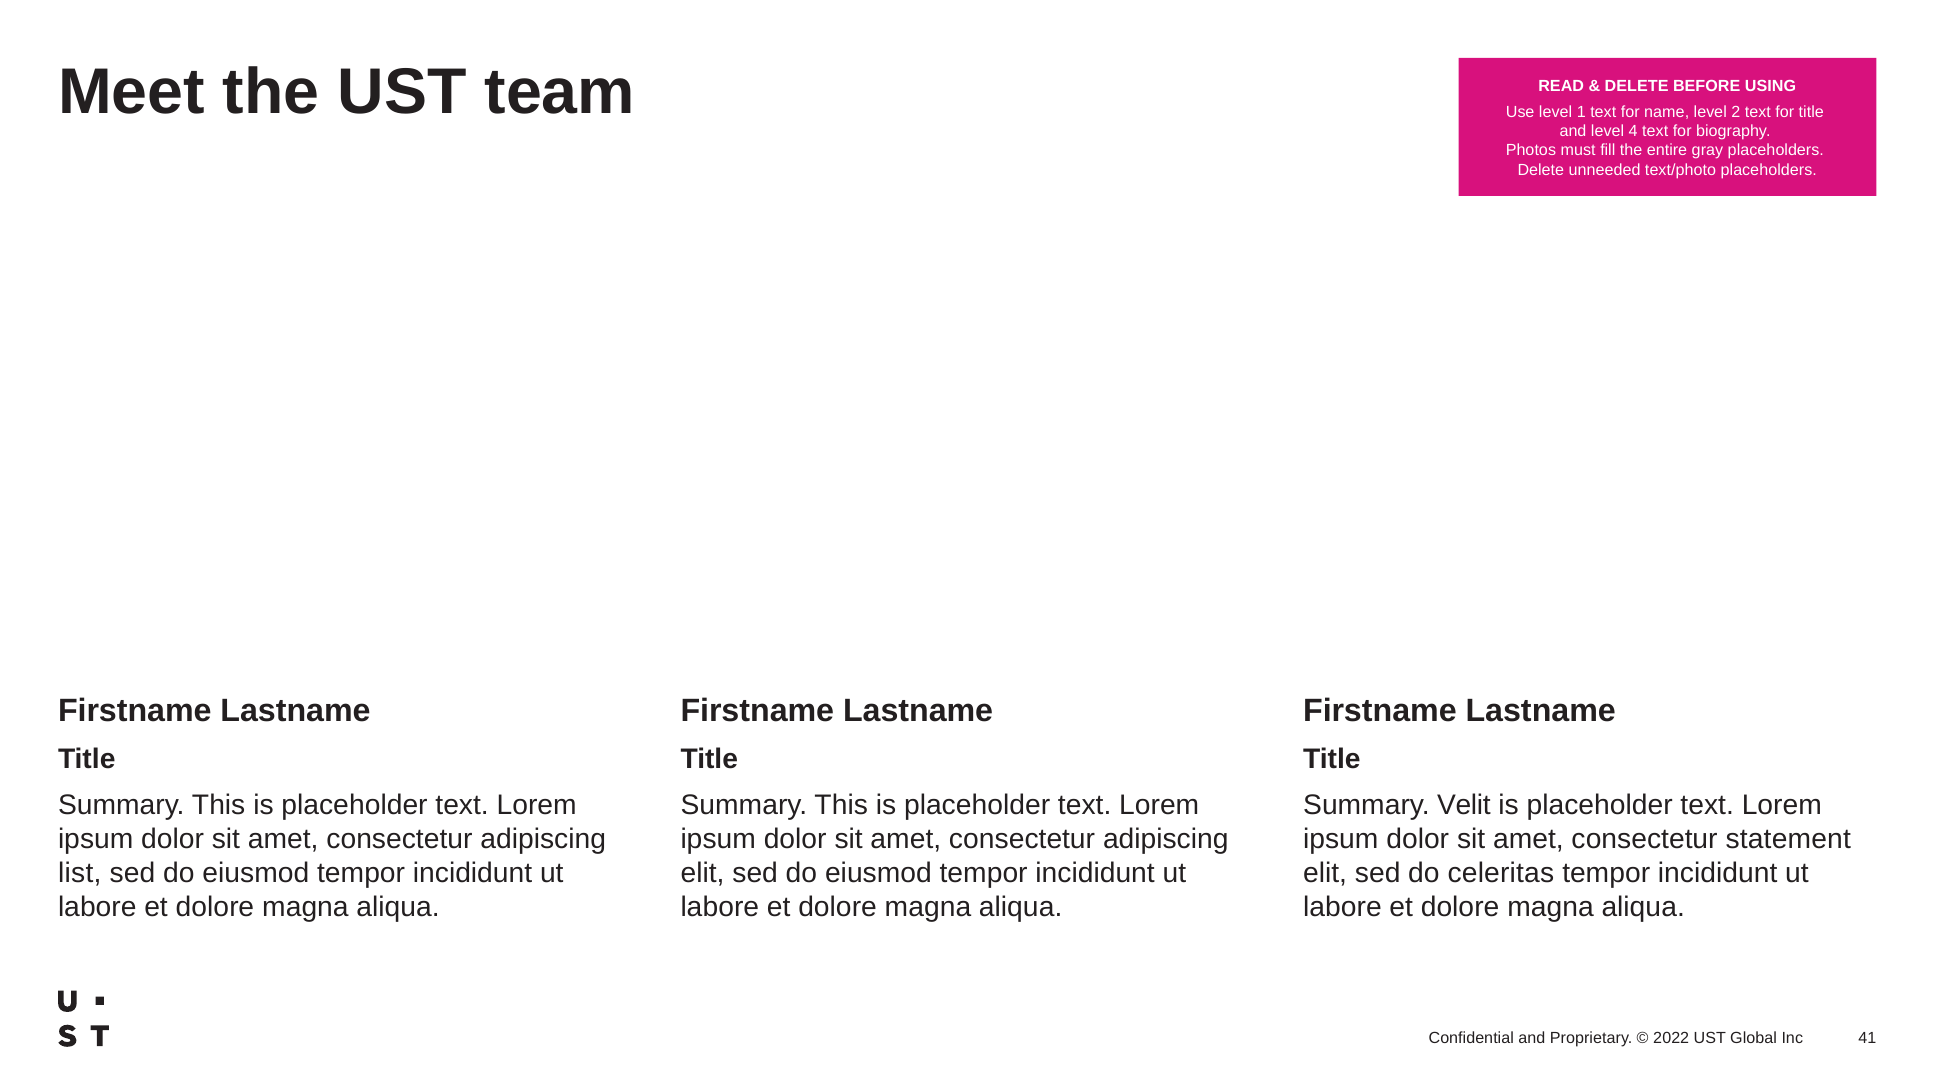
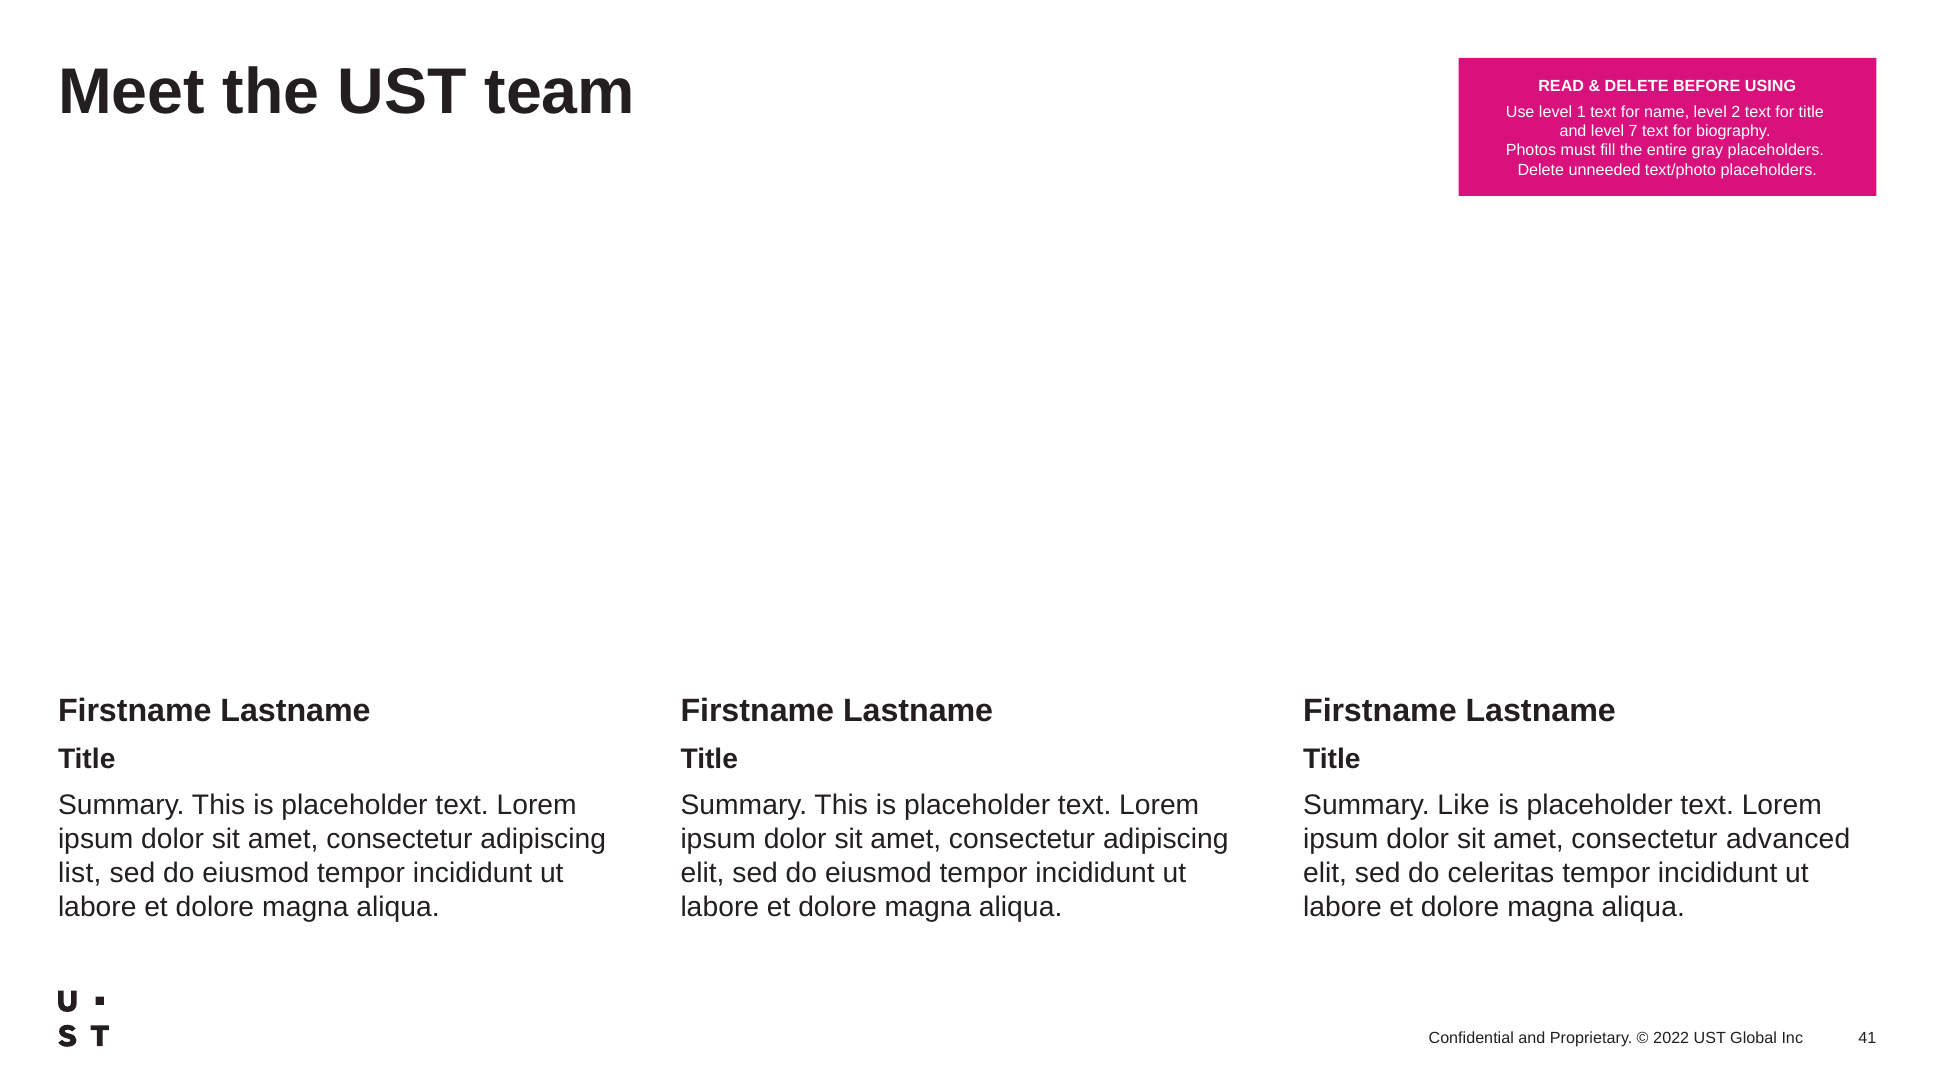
4: 4 -> 7 (1633, 131)
Velit: Velit -> Like (1464, 805)
statement: statement -> advanced (1788, 839)
